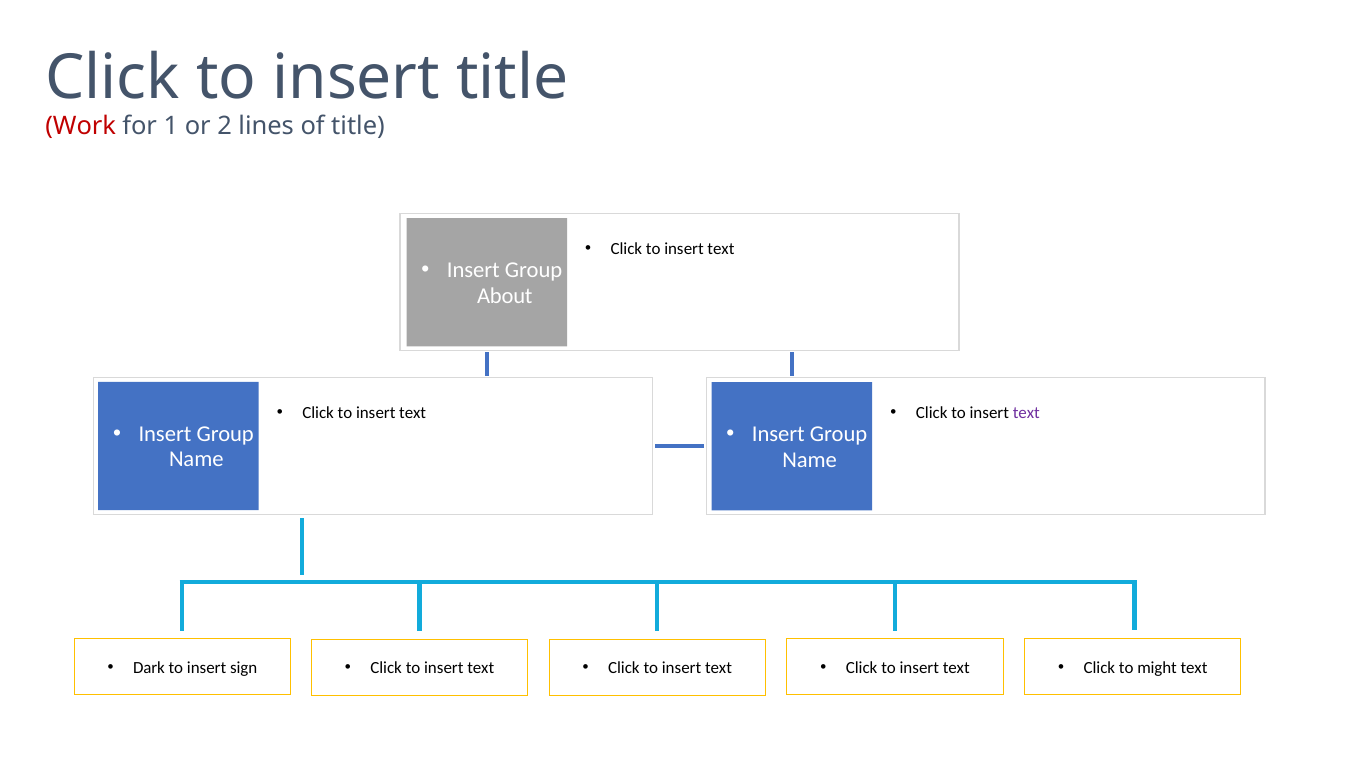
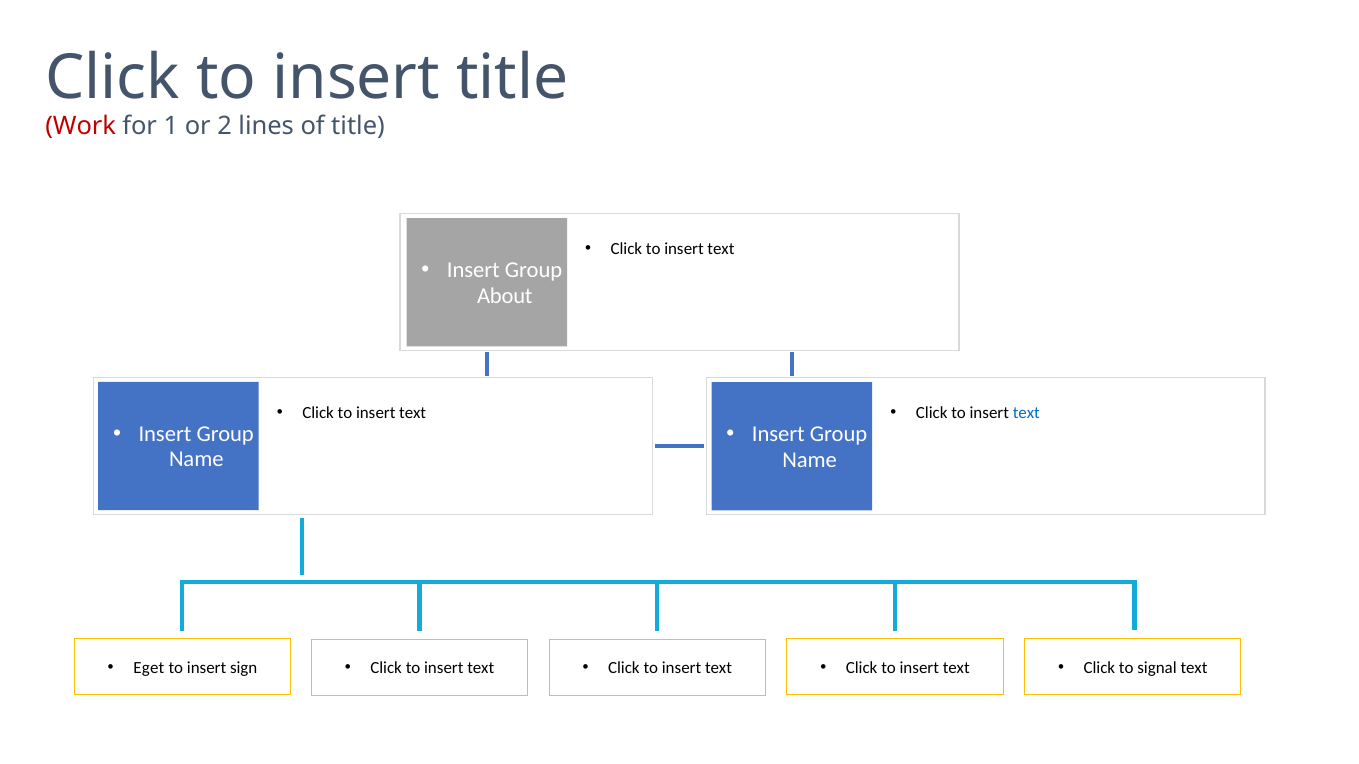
text colour: purple -> blue (1026, 413)
Dark: Dark -> Eget (149, 668)
might: might -> signal (1157, 668)
